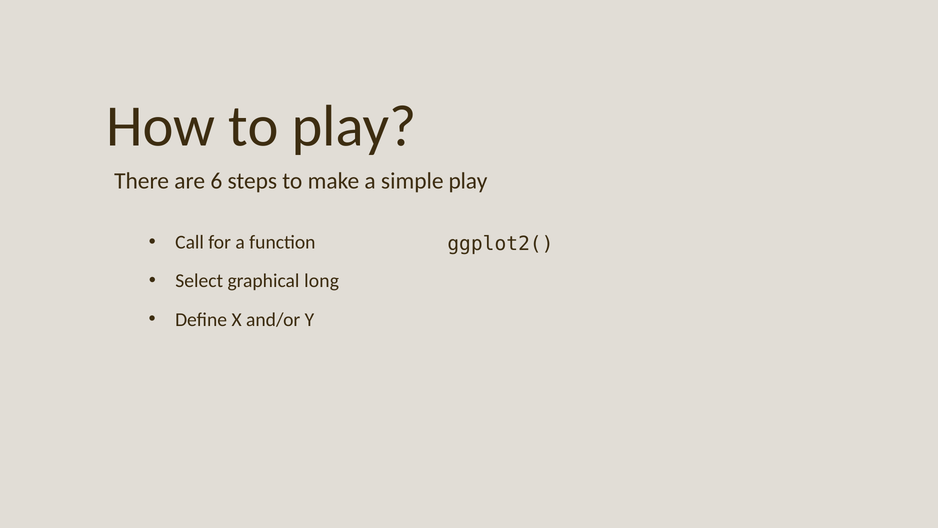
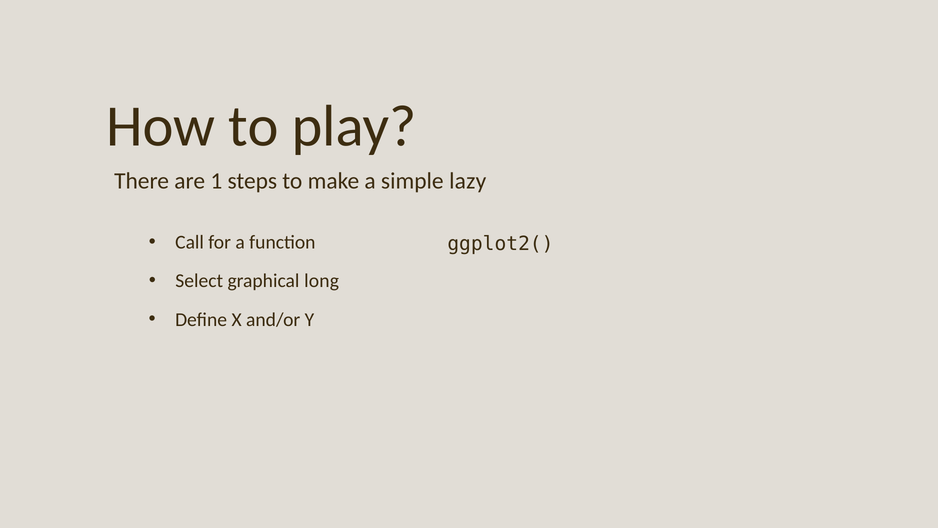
6: 6 -> 1 (216, 181)
simple play: play -> lazy (468, 181)
